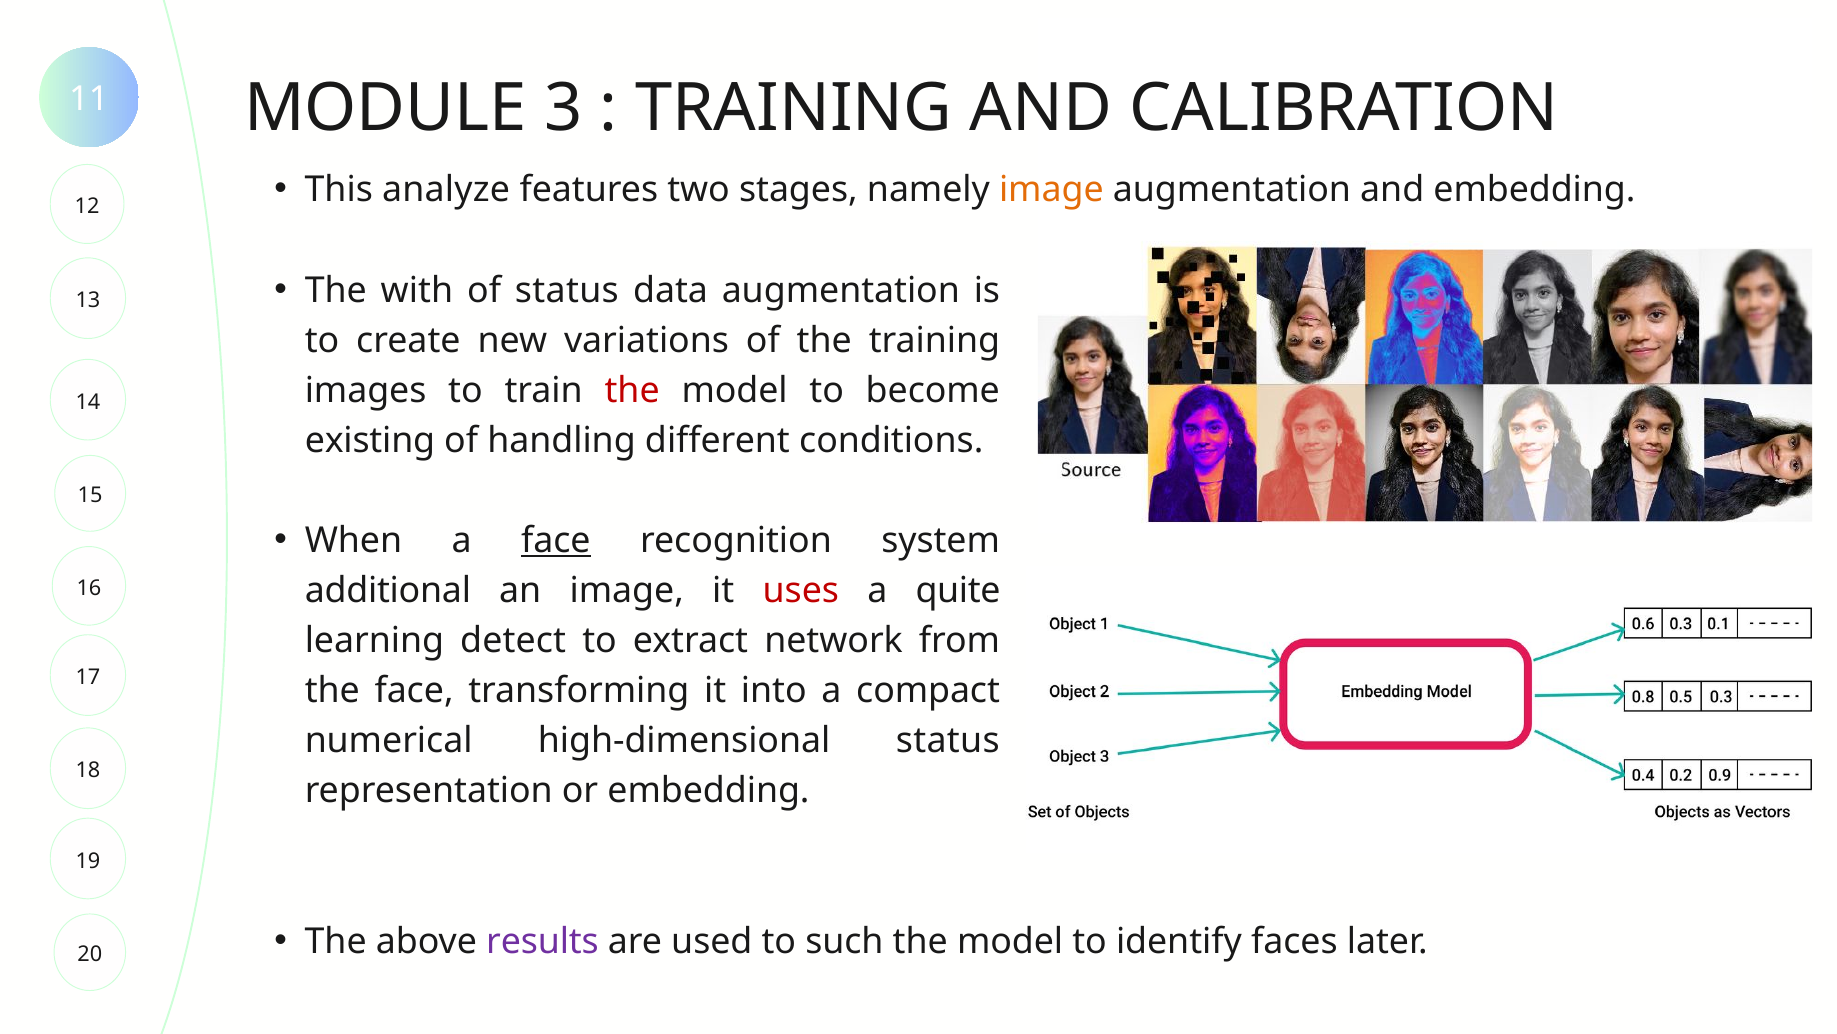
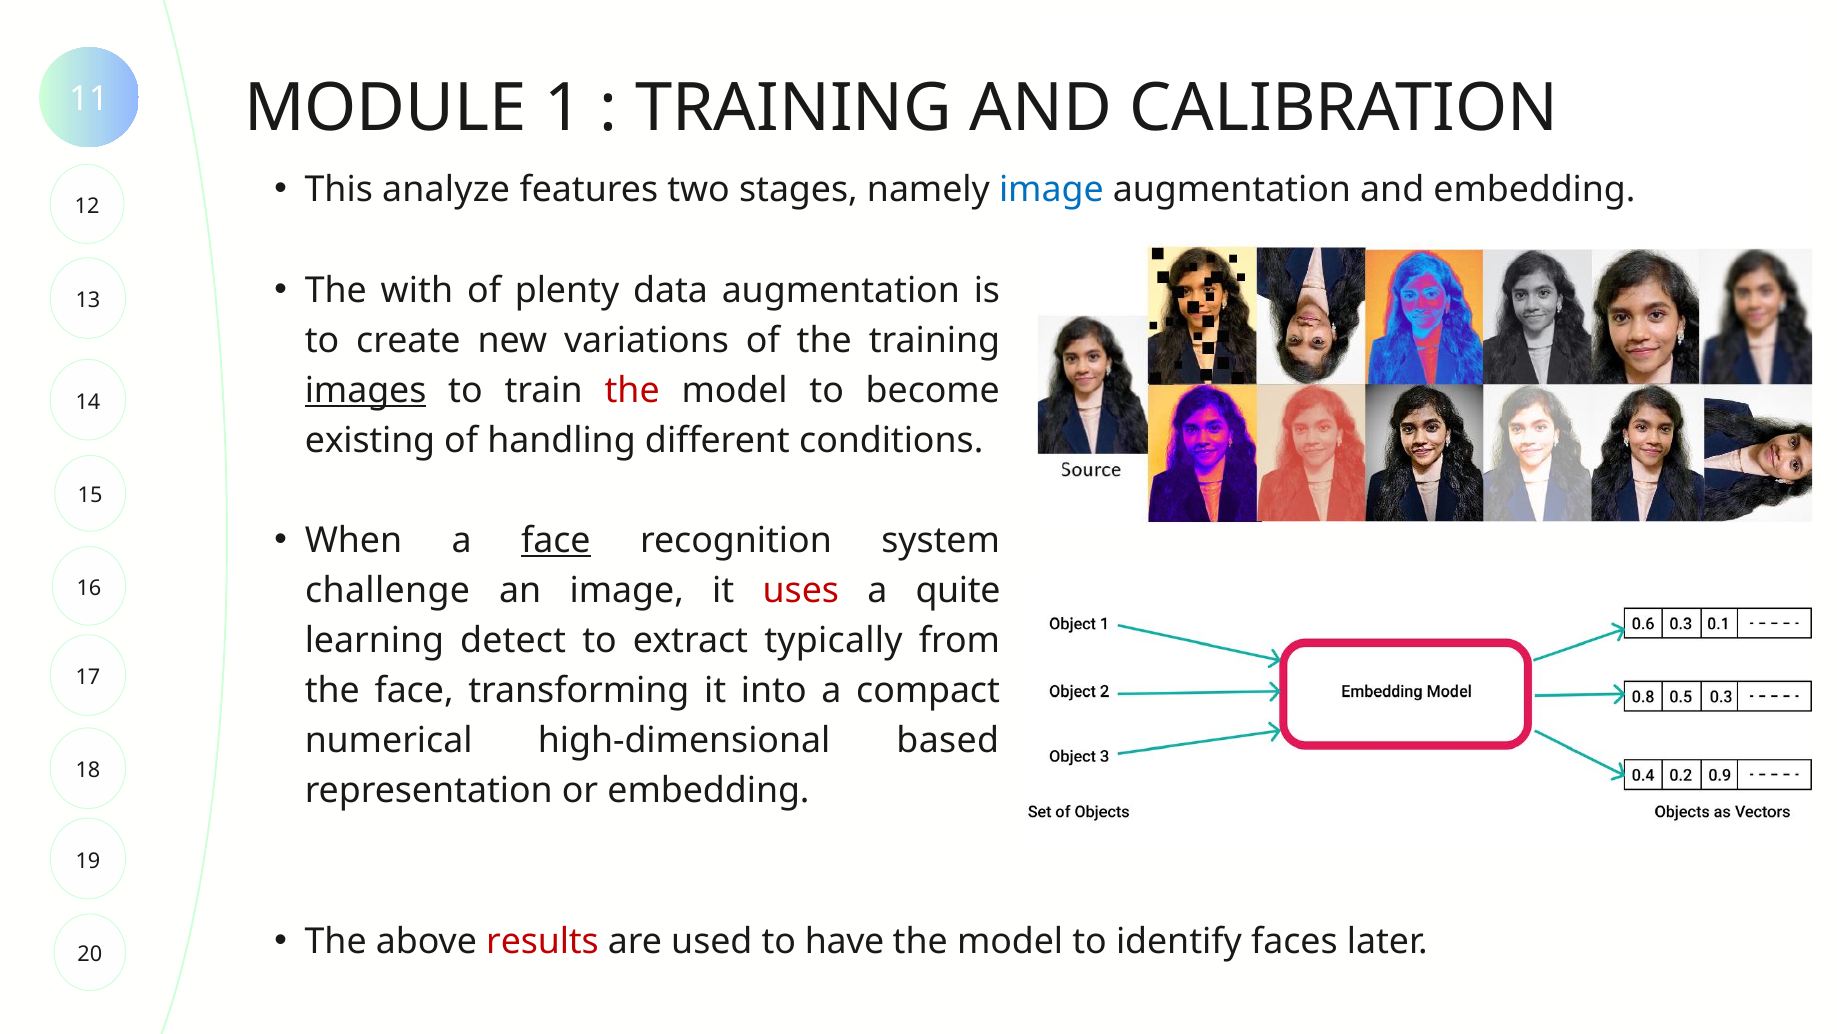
3: 3 -> 1 (563, 108)
image colour: orange -> blue (1051, 189)
of status: status -> plenty (567, 290)
images underline: none -> present (366, 390)
additional: additional -> challenge (388, 590)
network: network -> typically (833, 640)
high-dimensional status: status -> based (948, 740)
results colour: purple -> red (543, 941)
such: such -> have (845, 941)
